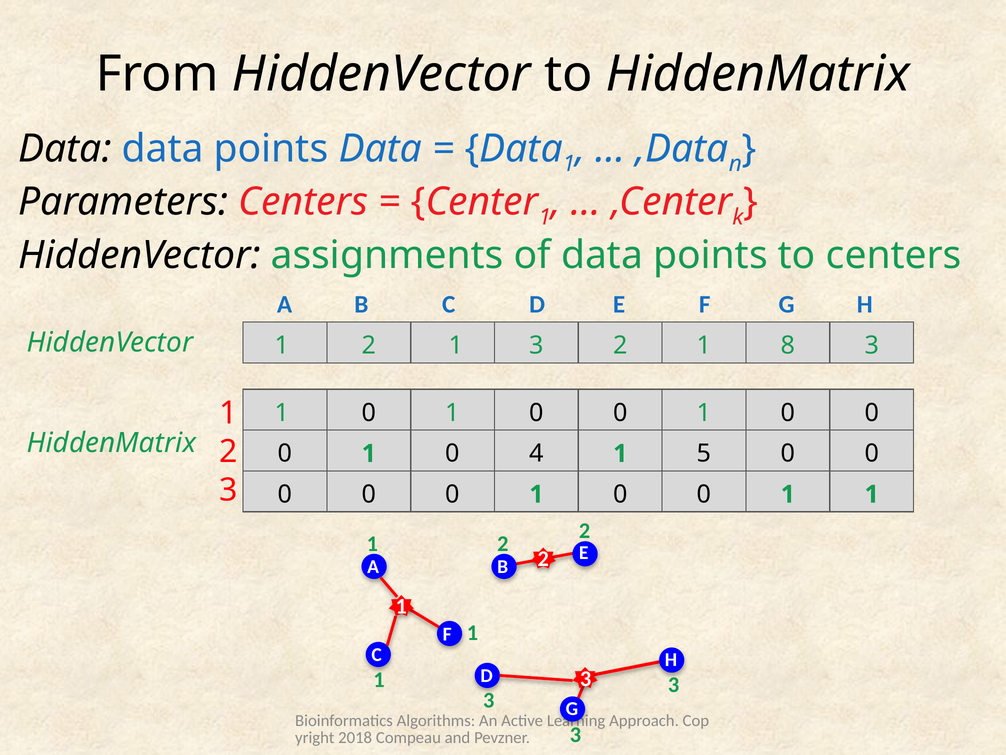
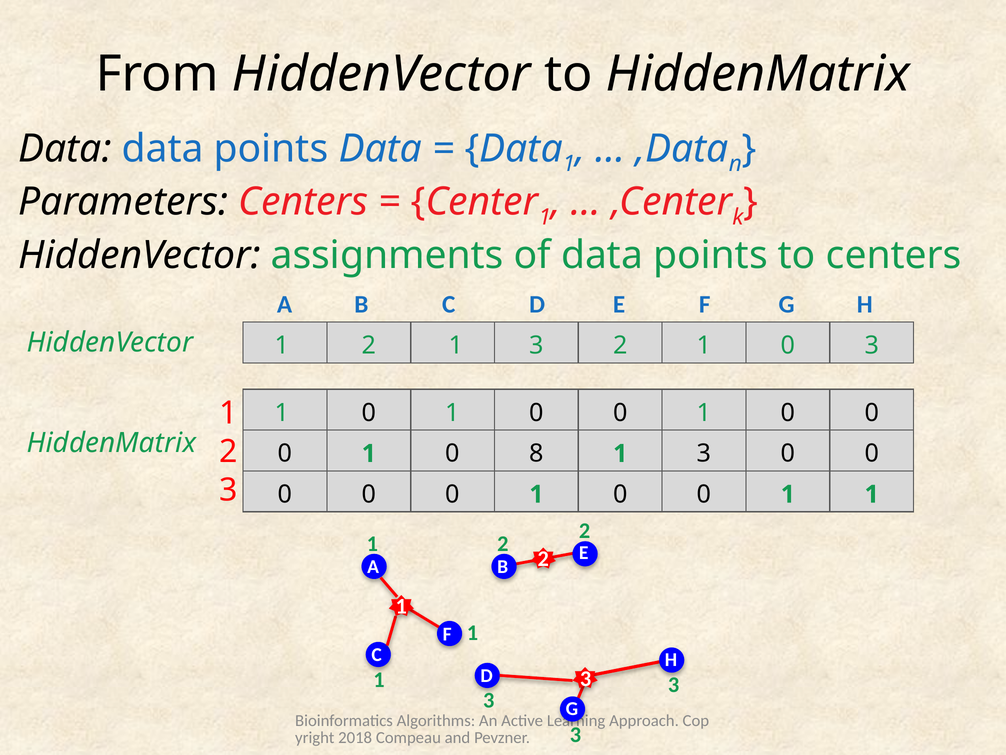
2 1 8: 8 -> 0 (788, 345)
4: 4 -> 8 (536, 453)
5: 5 -> 3 (704, 453)
